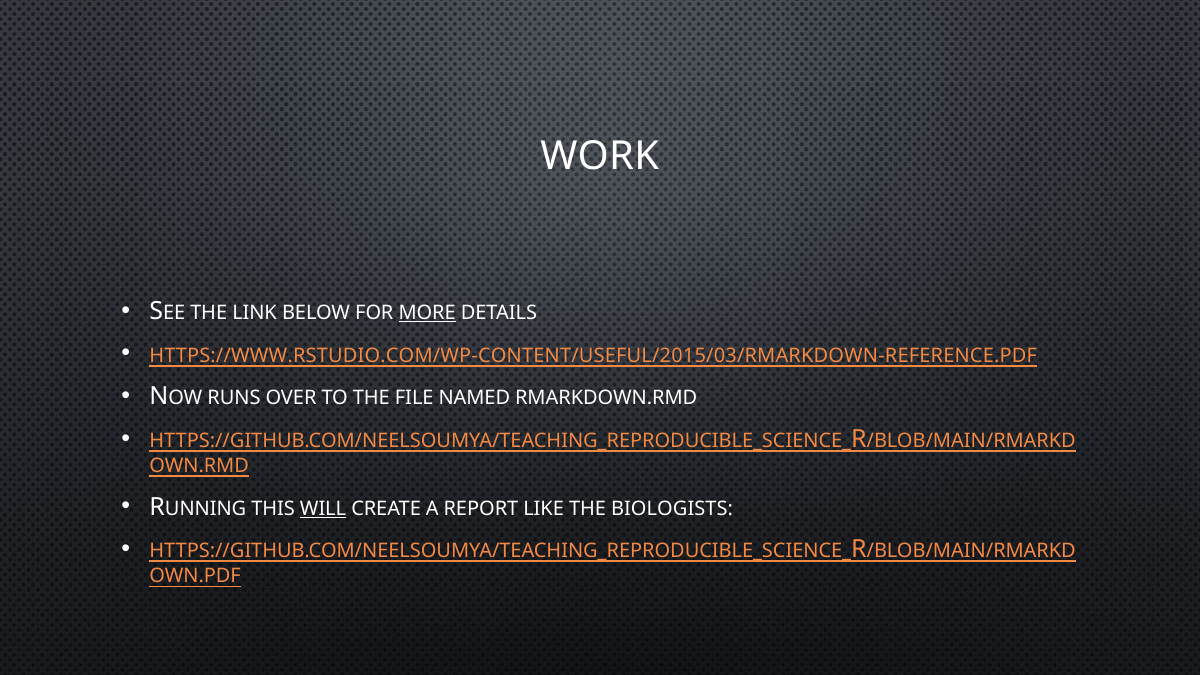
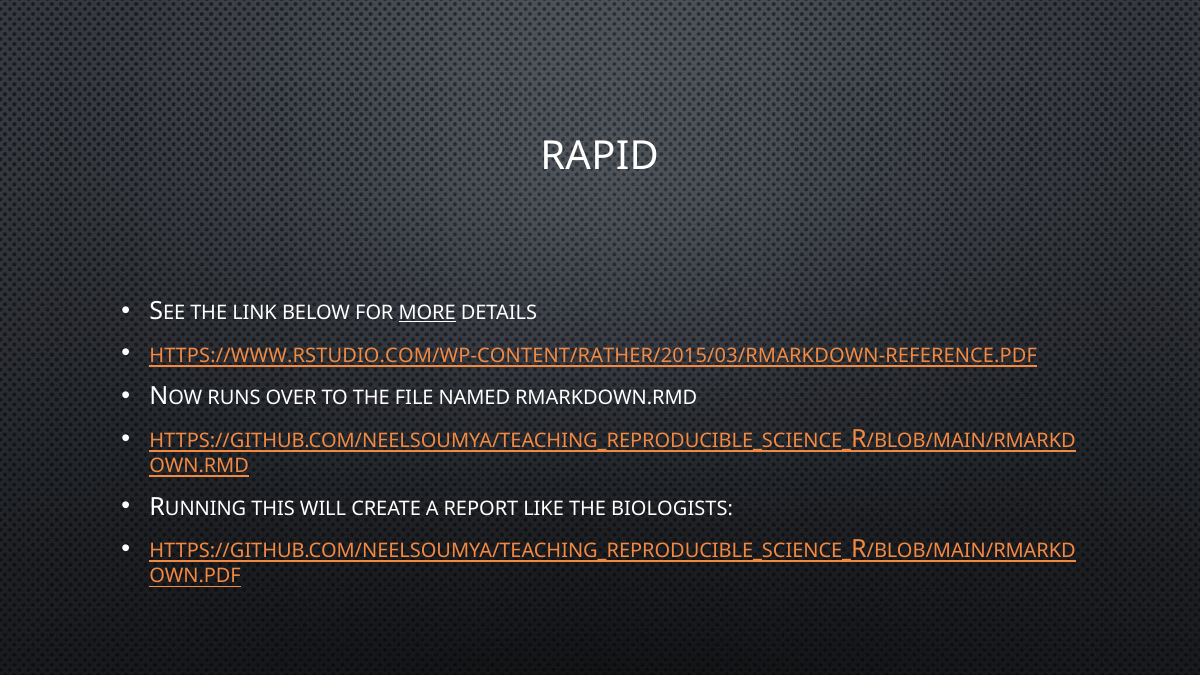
WORK: WORK -> RAPID (600, 157)
HTTPS://WWW.RSTUDIO.COM/WP-CONTENT/USEFUL/2015/03/RMARKDOWN-REFERENCE.PDF: HTTPS://WWW.RSTUDIO.COM/WP-CONTENT/USEFUL/2015/03/RMARKDOWN-REFERENCE.PDF -> HTTPS://WWW.RSTUDIO.COM/WP-CONTENT/RATHER/2015/03/RMARKDOWN-REFERENCE.PDF (593, 356)
WILL underline: present -> none (323, 509)
